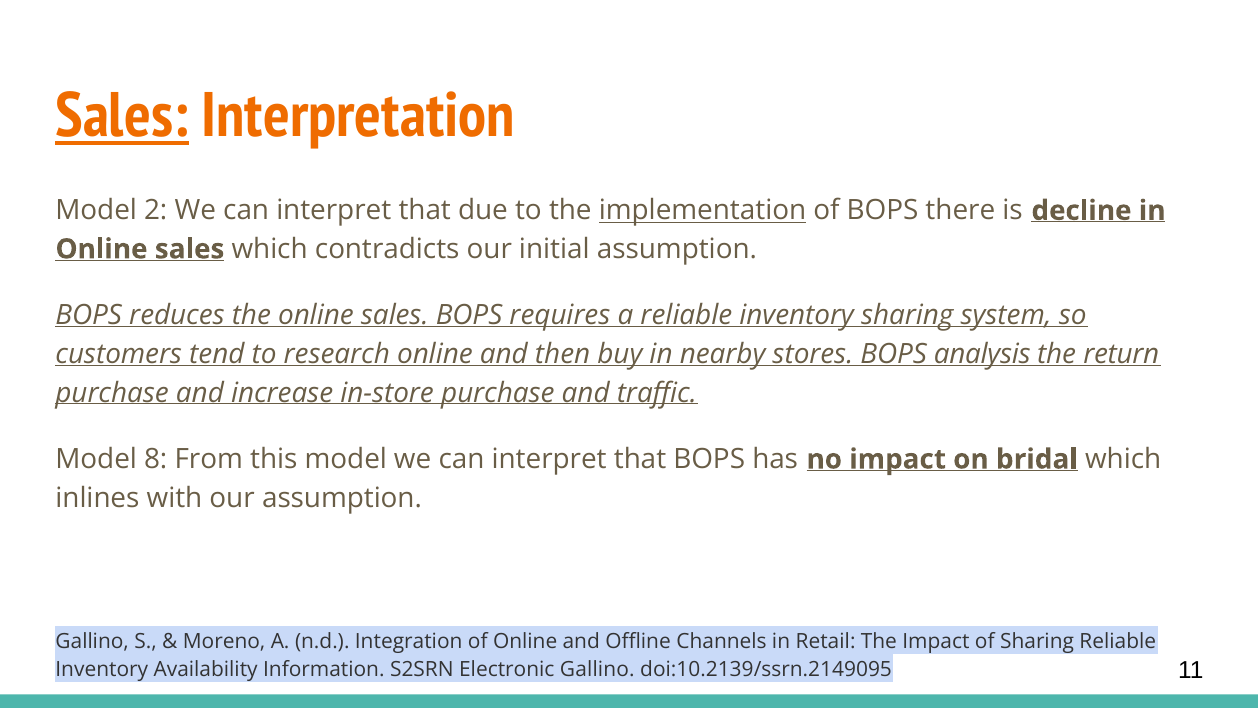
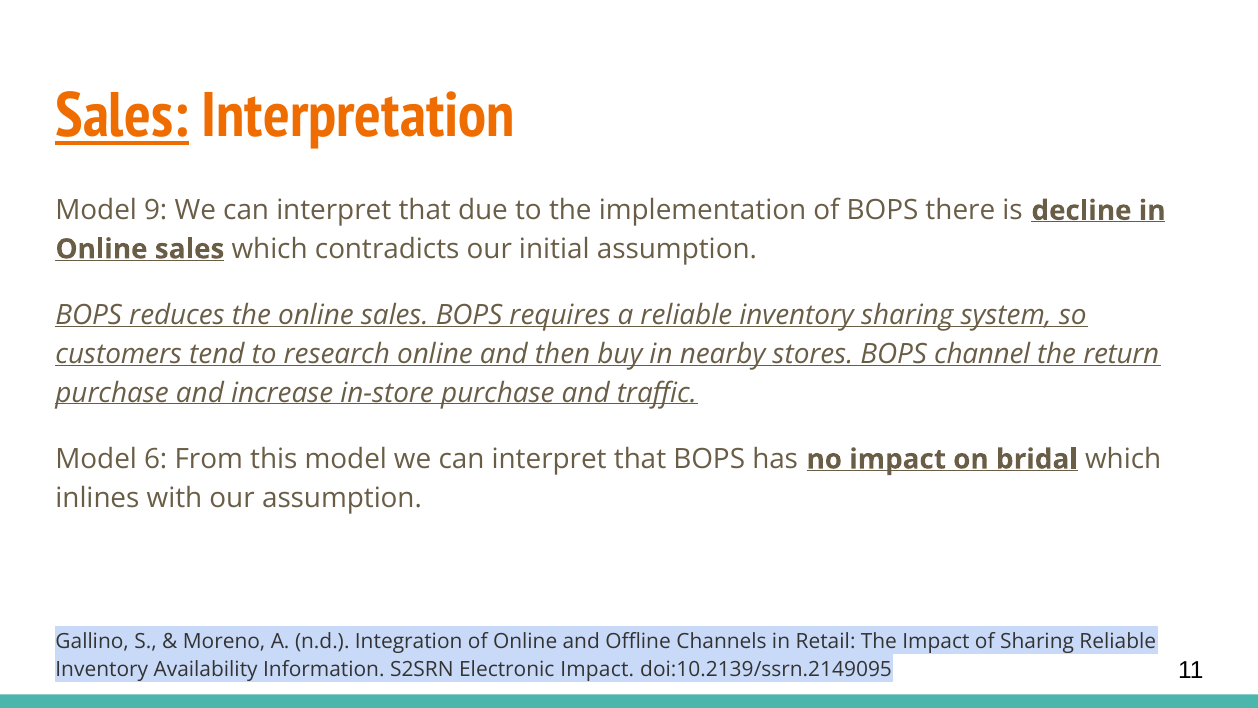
2: 2 -> 9 (156, 211)
implementation underline: present -> none (703, 211)
analysis: analysis -> channel (982, 354)
8: 8 -> 6 (156, 459)
Electronic Gallino: Gallino -> Impact (597, 669)
